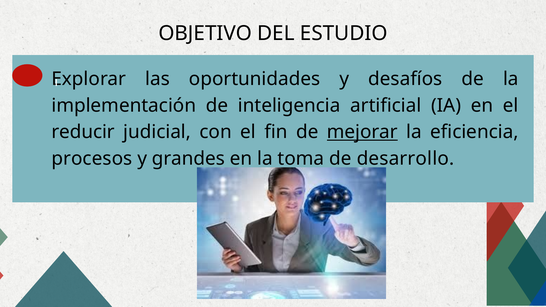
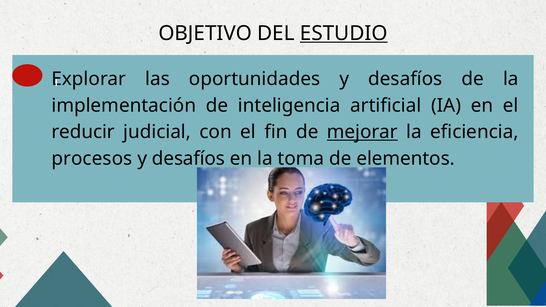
ESTUDIO underline: none -> present (344, 33)
grandes: grandes -> desafíos (188, 159)
desarrollo: desarrollo -> elementos (406, 159)
